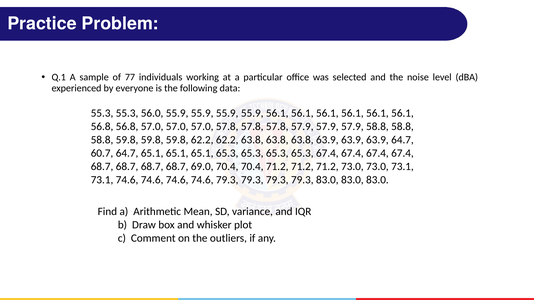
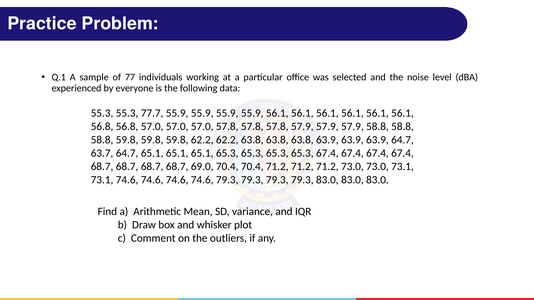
56.0: 56.0 -> 77.7 (152, 113)
60.7: 60.7 -> 63.7 (102, 153)
